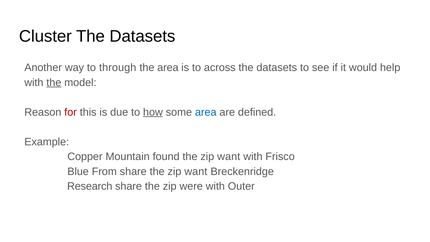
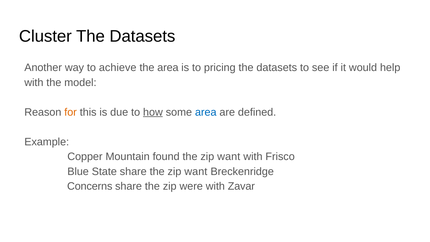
through: through -> achieve (118, 68)
across: across -> pricing (220, 68)
the underline: present -> none (54, 82)
for colour: red -> orange (71, 112)
From: From -> State (104, 171)
Research: Research -> Concerns (90, 186)
Outer: Outer -> Zavar (241, 186)
